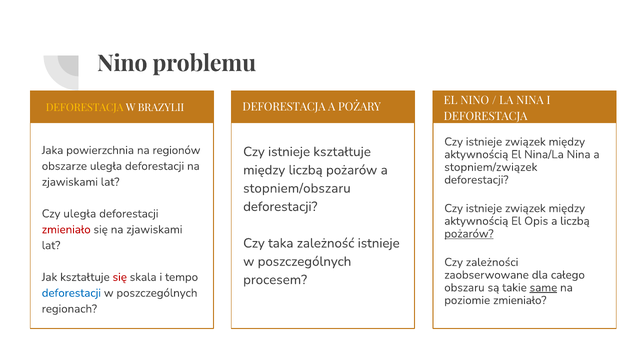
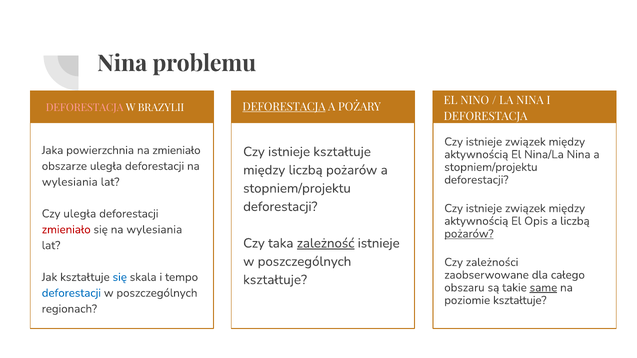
Nino: Nino -> Nina (122, 64)
DEFORESTACJA underline: none -> present (284, 107)
DEFORESTACJA colour: yellow -> pink (85, 108)
na regionów: regionów -> zmieniało (176, 150)
stopniem/związek: stopniem/związek -> stopniem/projektu (491, 167)
zjawiskami: zjawiskami -> wylesiania (70, 182)
stopniem/obszaru: stopniem/obszaru -> stopniem/projektu (297, 188)
się na zjawiskami: zjawiskami -> wylesiania (154, 230)
zależność underline: none -> present (326, 243)
się colour: red -> blue (120, 277)
procesem: procesem -> kształtuje (275, 280)
poziomie zmieniało: zmieniało -> kształtuje (520, 301)
